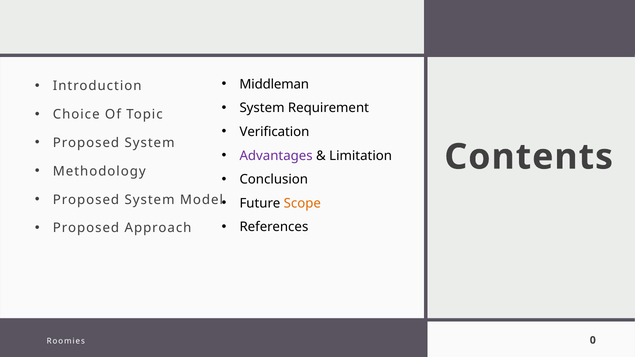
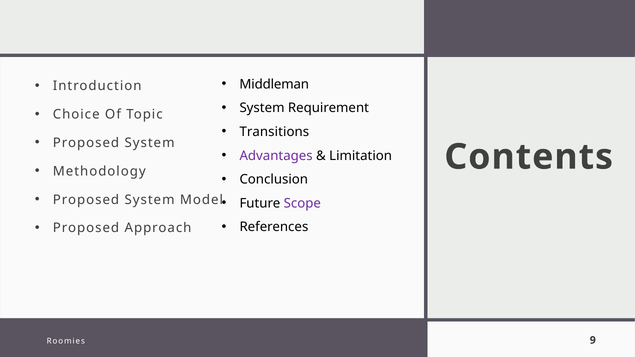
Verification: Verification -> Transitions (274, 132)
Scope colour: orange -> purple (302, 203)
0: 0 -> 9 (593, 340)
